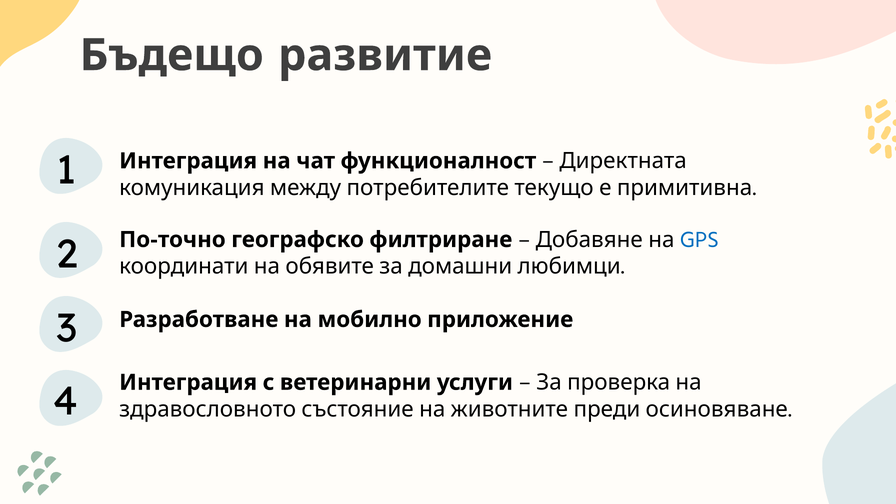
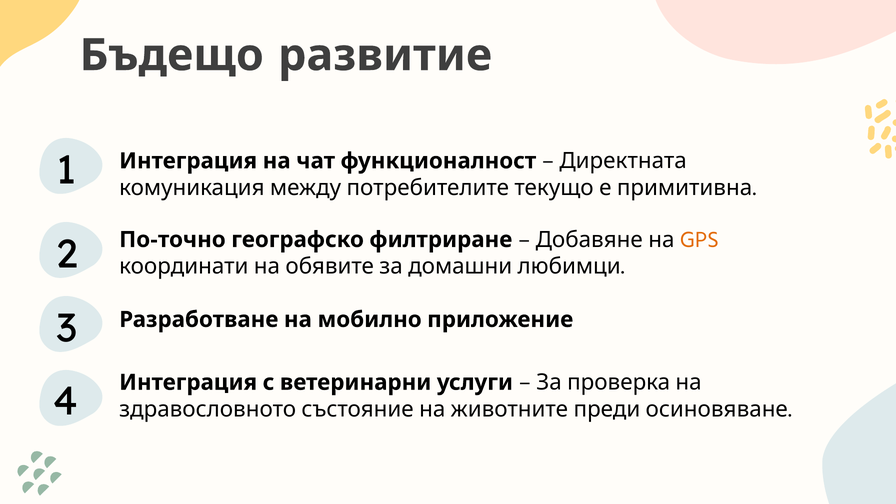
GPS colour: blue -> orange (699, 240)
